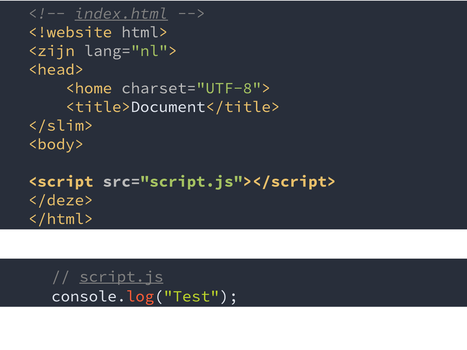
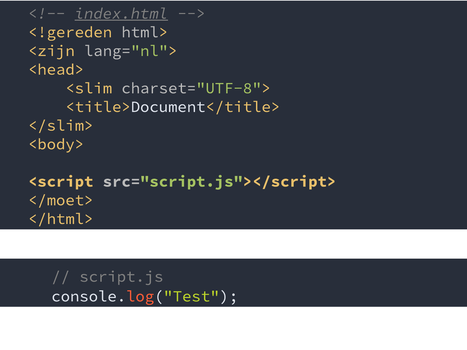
<!website: <!website -> <!gereden (70, 32)
<home: <home -> <slim (89, 88)
</deze>: </deze> -> </moet> (61, 200)
script.js underline: present -> none (121, 277)
